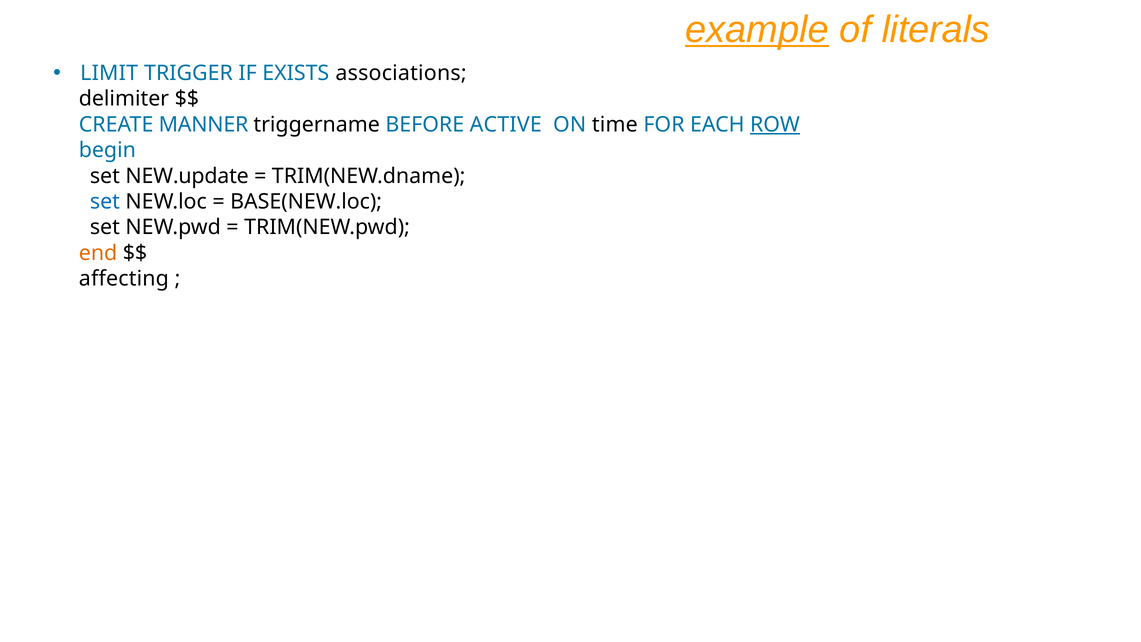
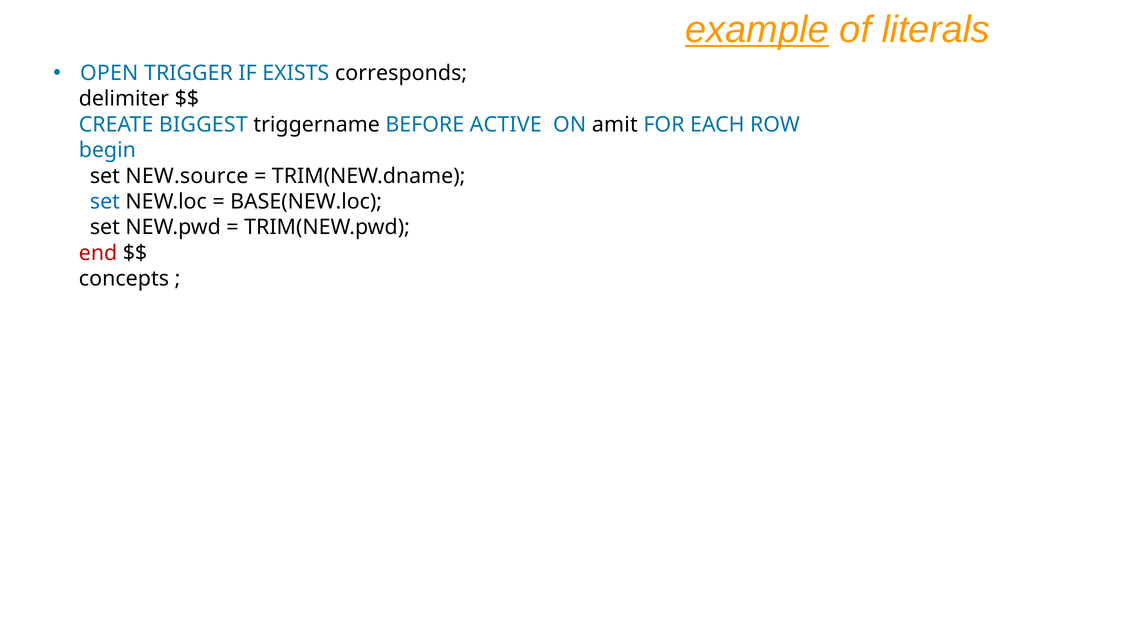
LIMIT: LIMIT -> OPEN (109, 73)
associations: associations -> corresponds (401, 73)
MANNER: MANNER -> BIGGEST (203, 125)
time: time -> amit (615, 125)
ROW underline: present -> none (775, 125)
NEW.update: NEW.update -> NEW.source (187, 176)
end colour: orange -> red (98, 253)
affecting: affecting -> concepts (124, 279)
